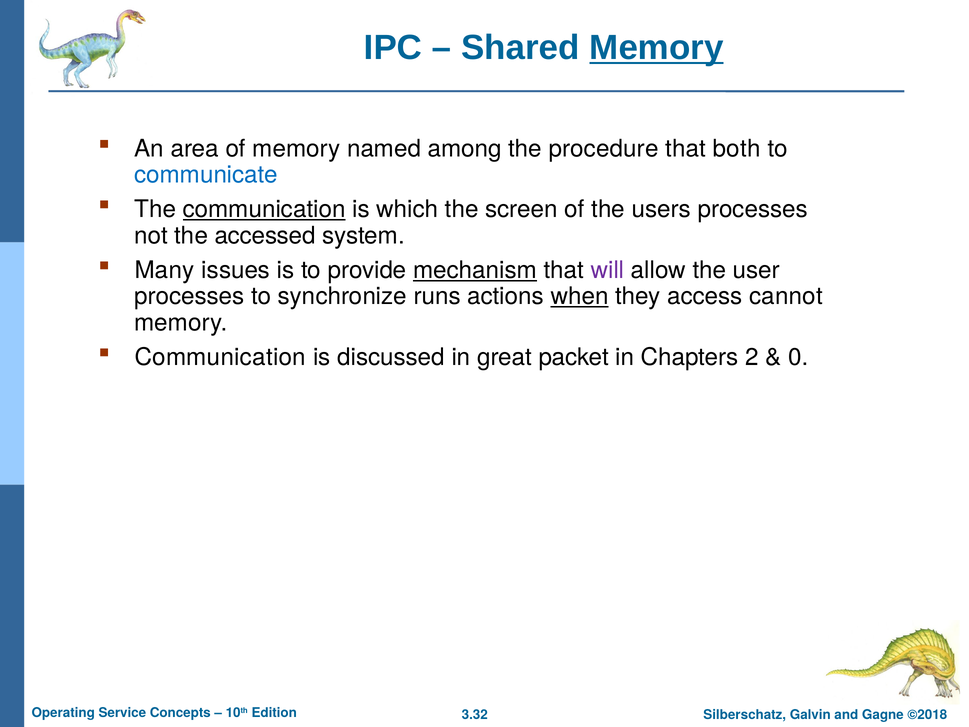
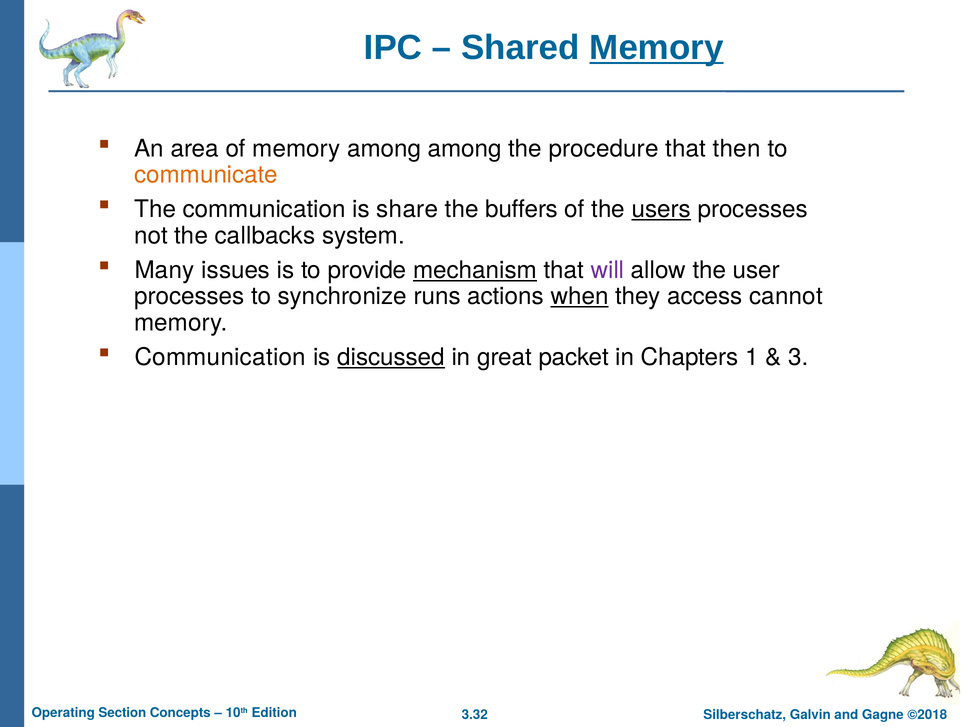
memory named: named -> among (384, 148)
both: both -> then (737, 148)
communicate colour: blue -> orange (206, 175)
communication underline: present -> none (264, 209)
which: which -> share (407, 209)
screen: screen -> buffers (522, 209)
users underline: none -> present (661, 209)
accessed: accessed -> callbacks (265, 235)
discussed underline: none -> present (391, 357)
2: 2 -> 1 (752, 357)
0: 0 -> 3 (798, 357)
Service: Service -> Section (122, 713)
